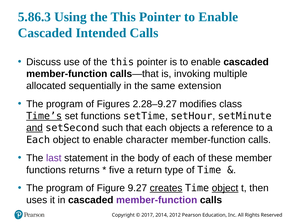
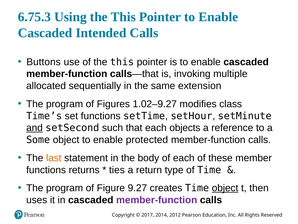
5.86.3: 5.86.3 -> 6.75.3 (34, 17)
Discuss: Discuss -> Buttons (44, 62)
2.28–9.27: 2.28–9.27 -> 1.02–9.27 (155, 104)
Time’s underline: present -> none (44, 116)
Each: Each -> Some (38, 140)
character: character -> protected (147, 140)
last colour: purple -> orange (54, 158)
five: five -> ties (117, 170)
creates underline: present -> none (166, 188)
